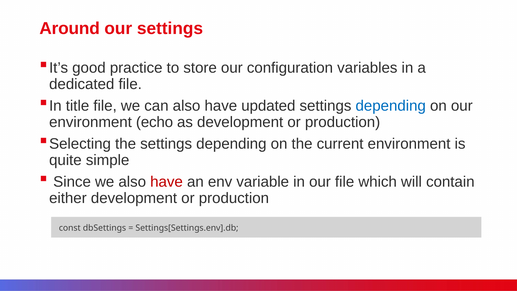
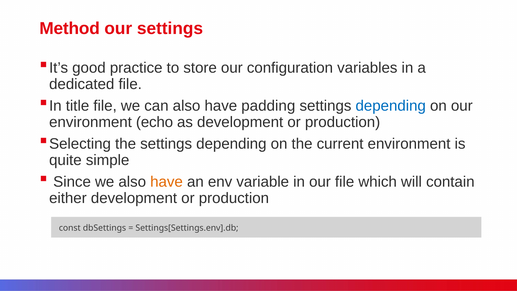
Around: Around -> Method (70, 28)
updated: updated -> padding (268, 106)
have colour: red -> orange (167, 182)
